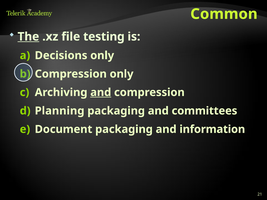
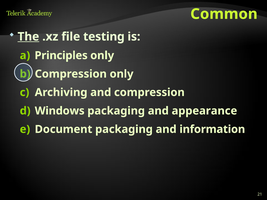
Decisions: Decisions -> Principles (61, 56)
and underline: present -> none (101, 92)
Planning: Planning -> Windows (60, 111)
committees: committees -> appearance (204, 111)
